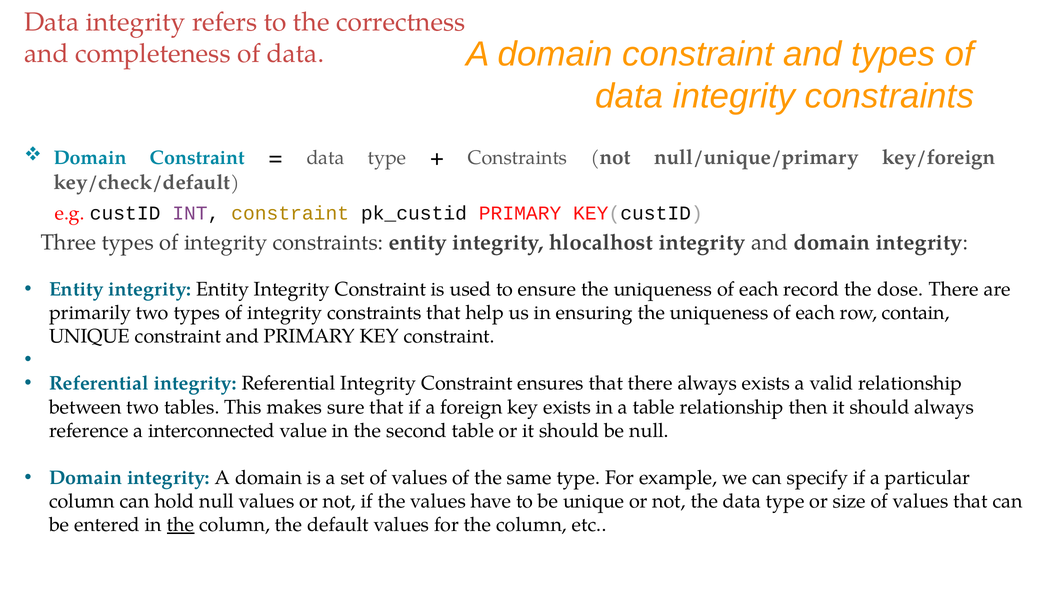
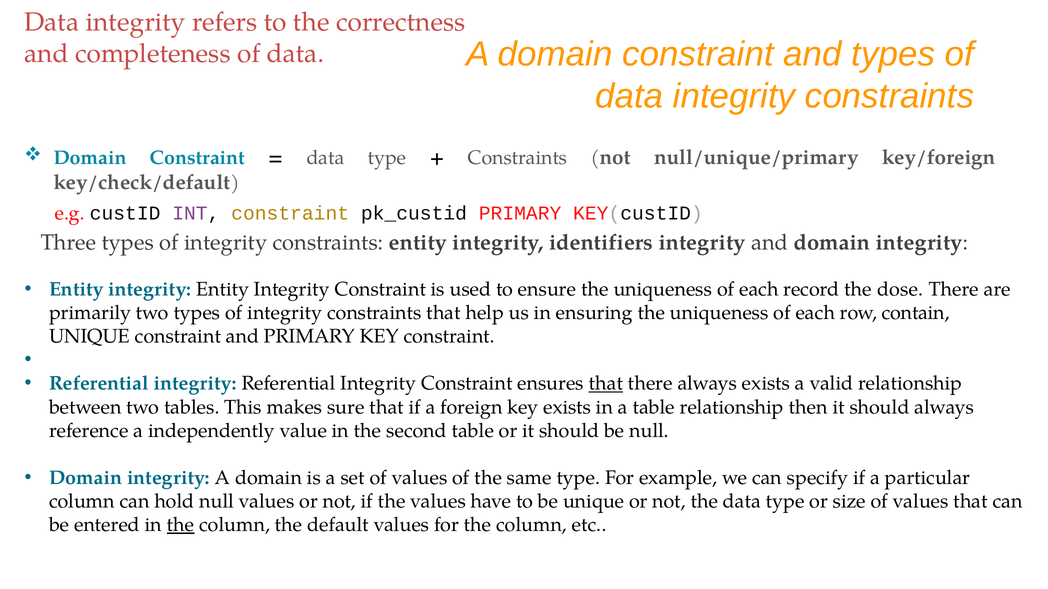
hlocalhost: hlocalhost -> identifiers (601, 243)
that underline: none -> present (606, 384)
interconnected: interconnected -> independently (211, 431)
